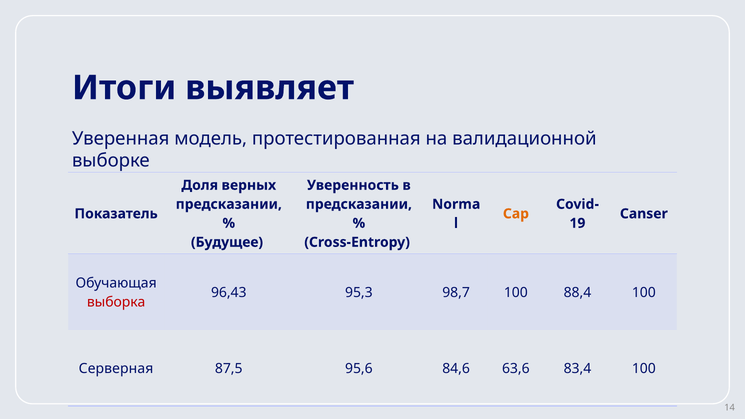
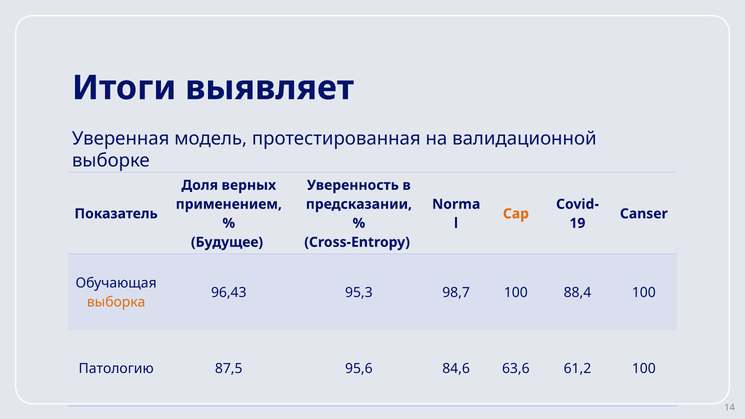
предсказании: предсказании -> применением (229, 204)
выборка colour: red -> orange (116, 302)
Серверная: Серверная -> Патологию (116, 369)
83,4: 83,4 -> 61,2 (577, 369)
